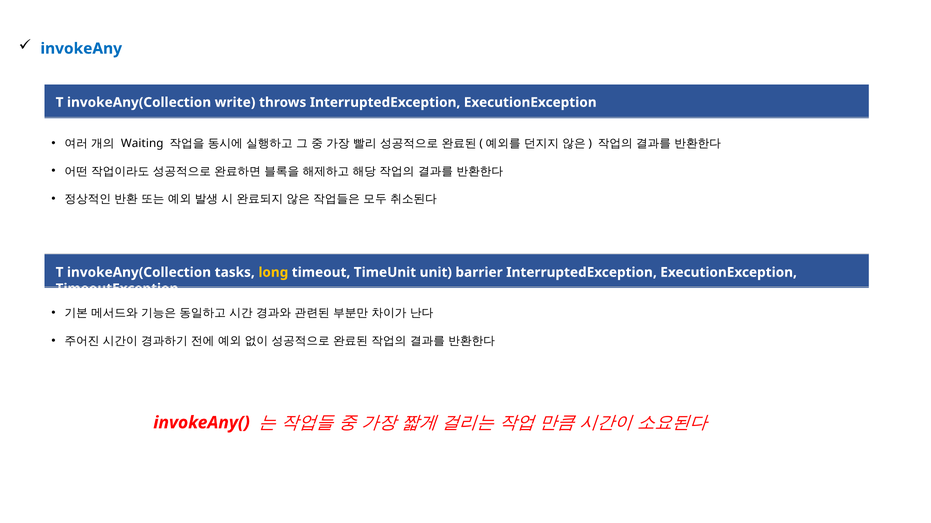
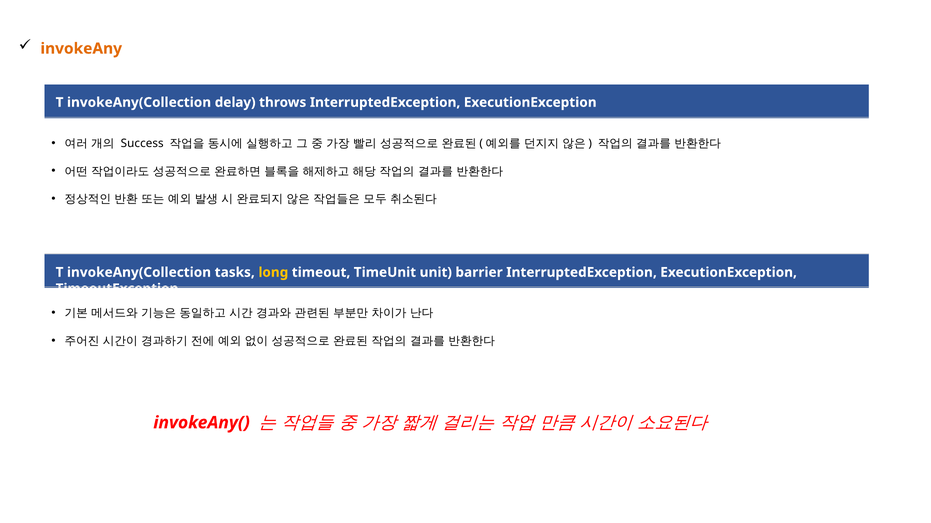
invokeAny colour: blue -> orange (81, 49)
write: write -> delay (235, 103)
Waiting: Waiting -> Success (142, 144)
